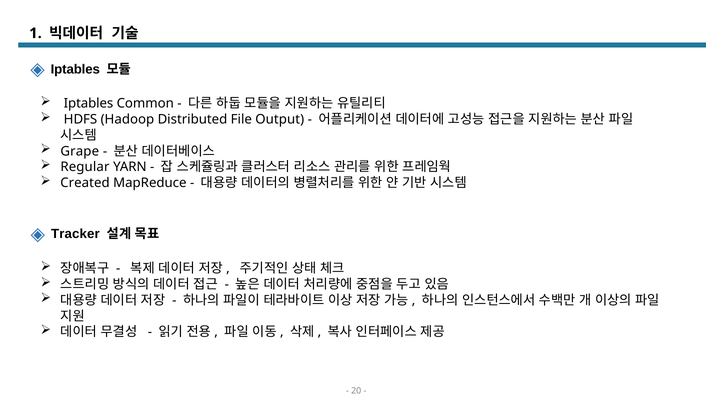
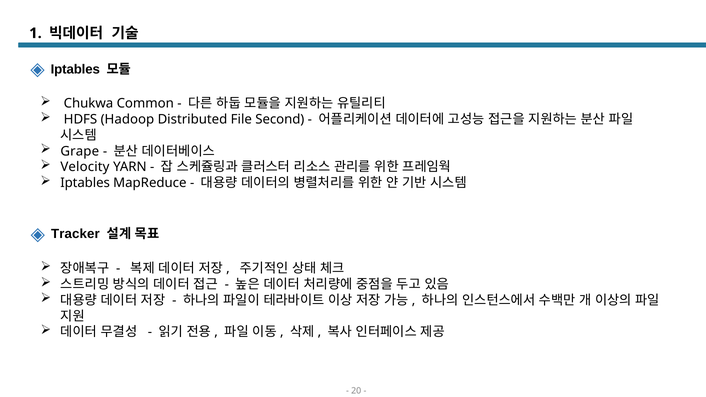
Iptables: Iptables -> Chukwa (88, 104)
Output: Output -> Second (280, 120)
Regular: Regular -> Velocity (85, 167)
Created: Created -> Iptables (85, 183)
